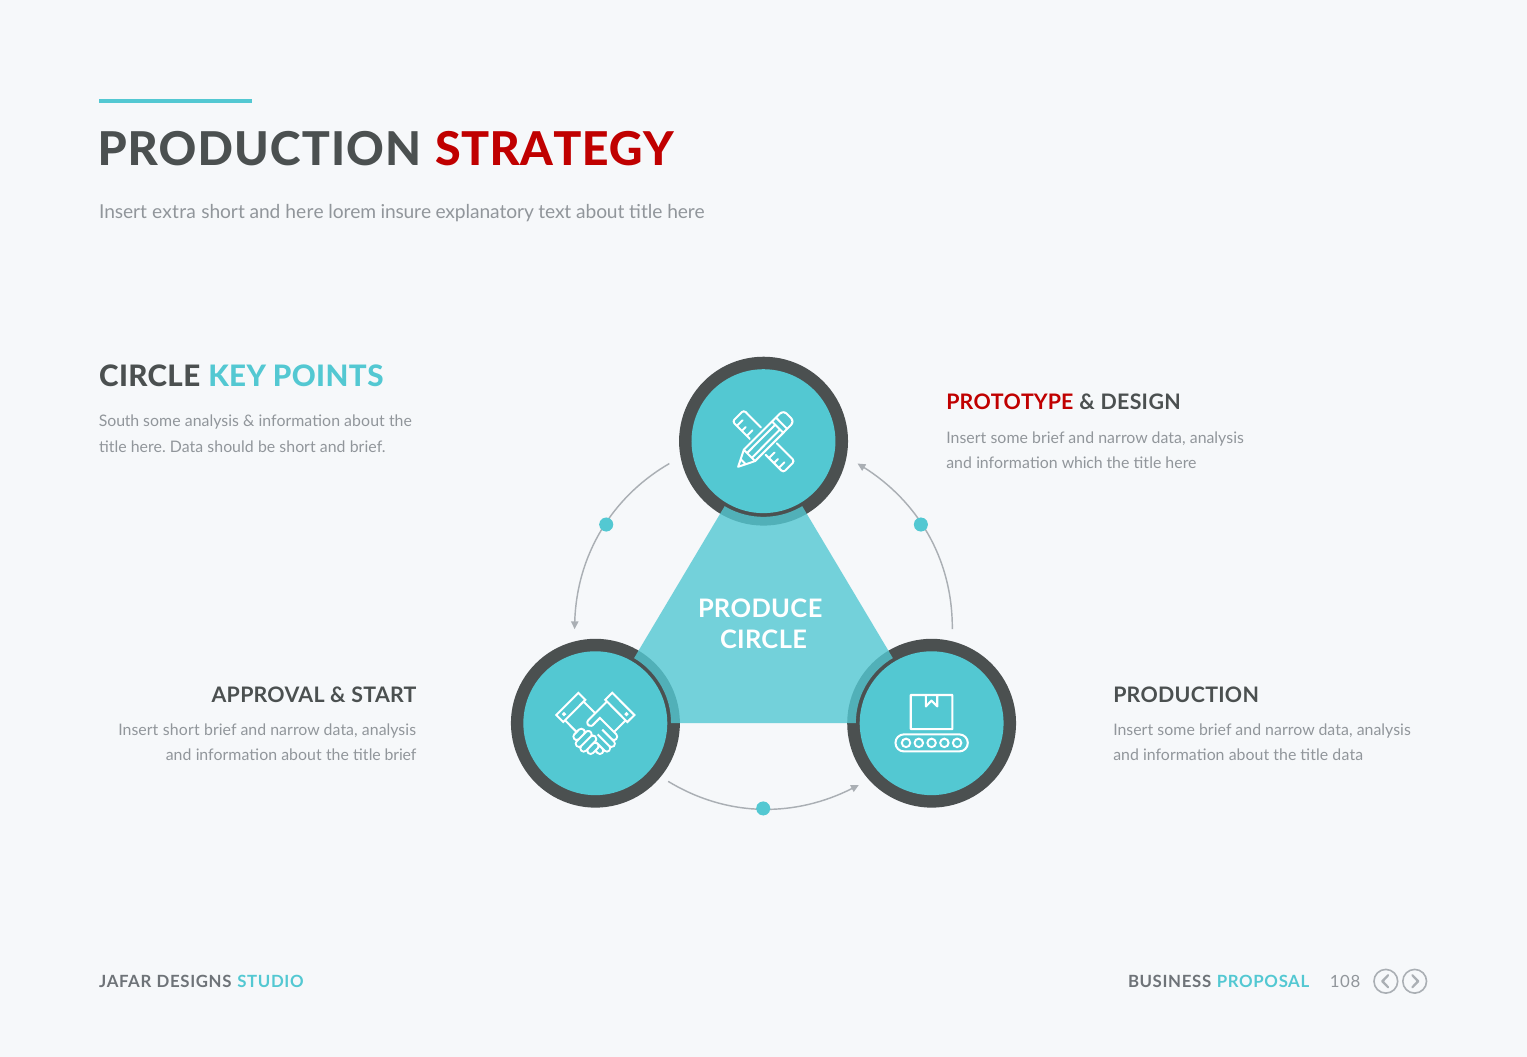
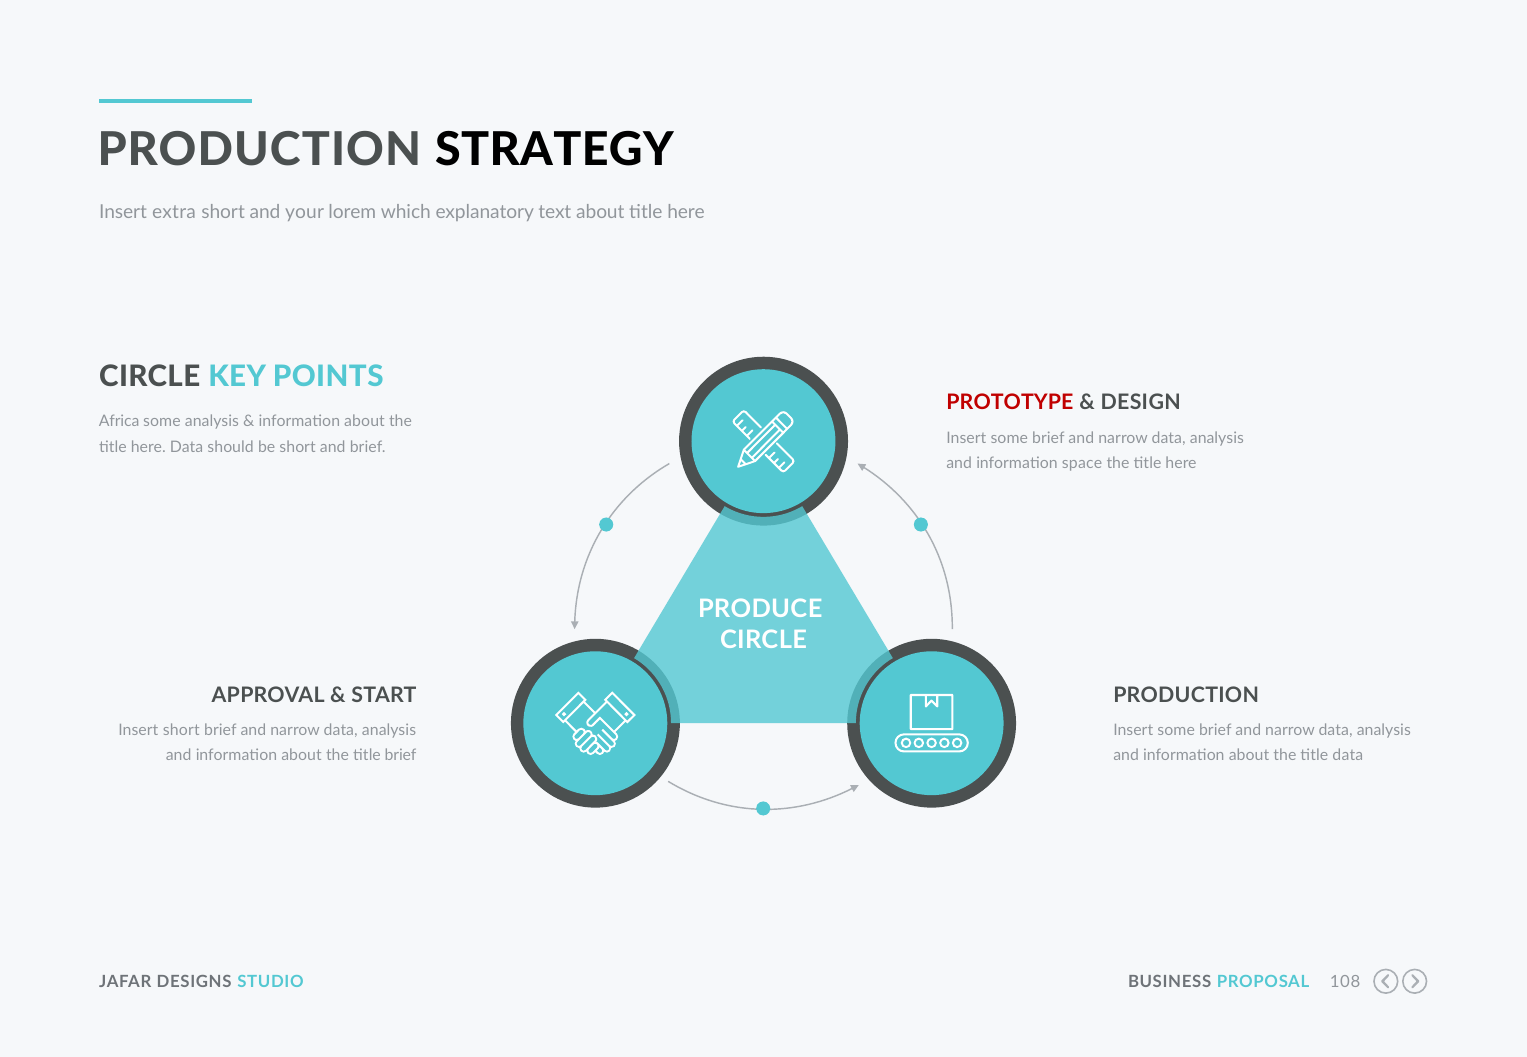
STRATEGY colour: red -> black (554, 150)
and here: here -> your (305, 212)
insure: insure -> which (406, 212)
South: South -> Africa (119, 421)
which: which -> space (1082, 463)
